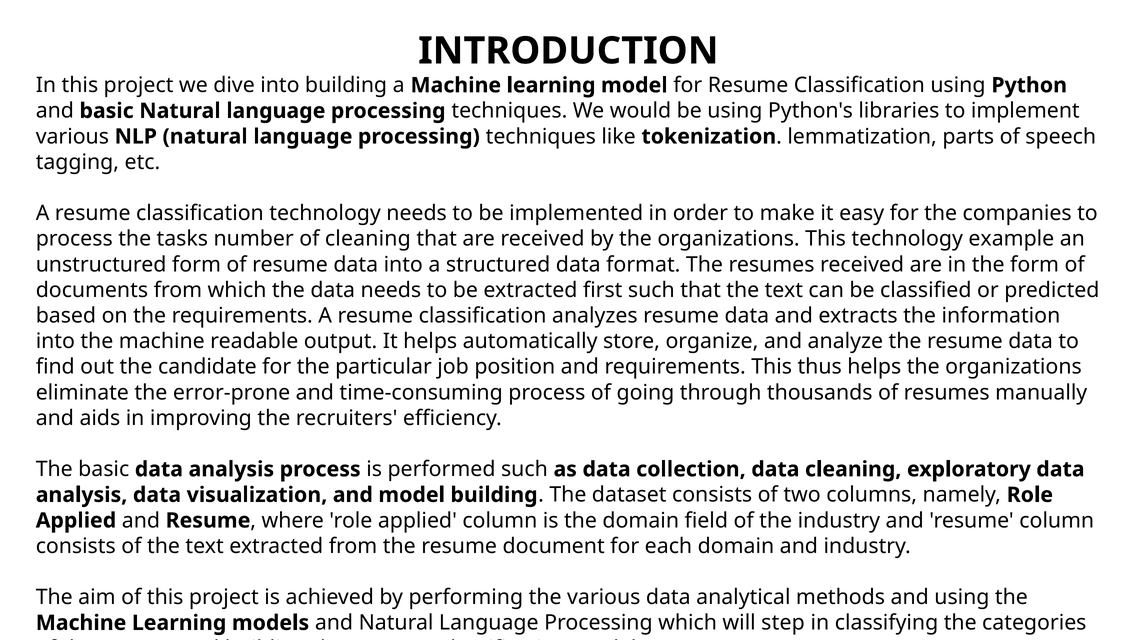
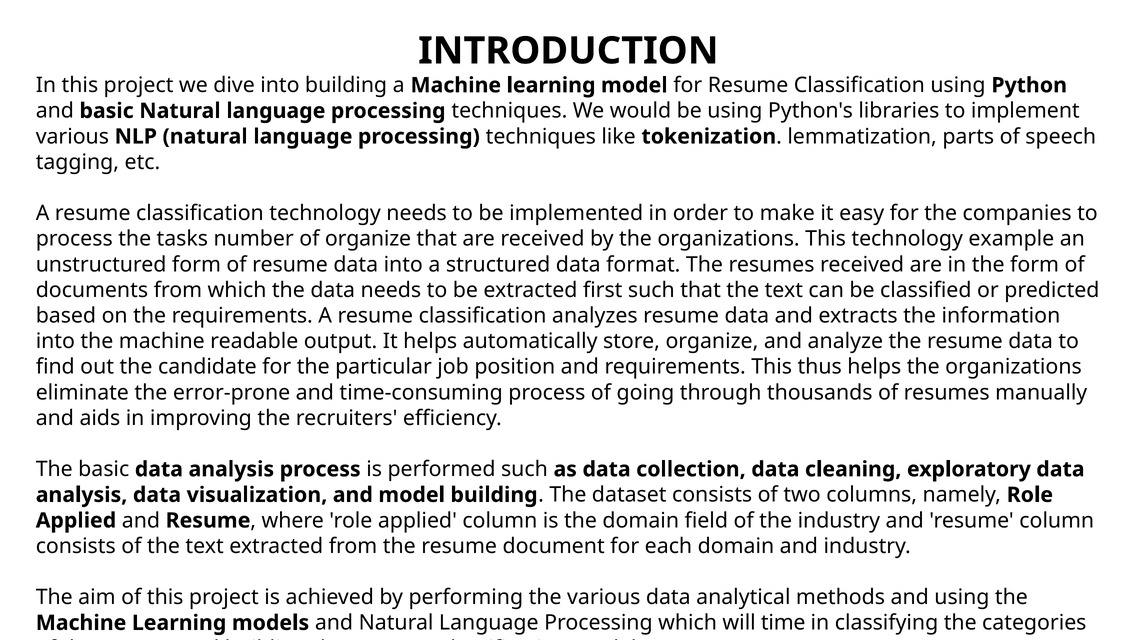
of cleaning: cleaning -> organize (368, 239)
step: step -> time (783, 622)
